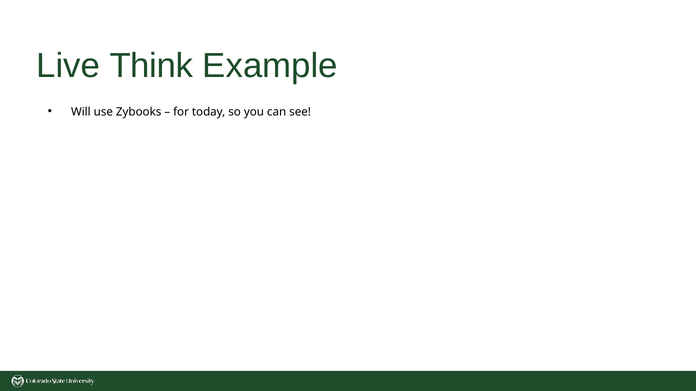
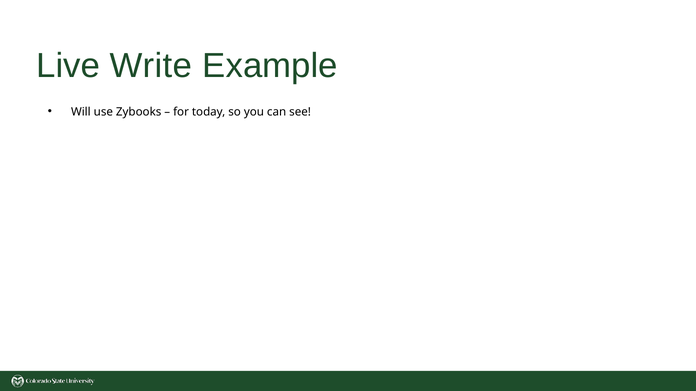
Think: Think -> Write (151, 66)
